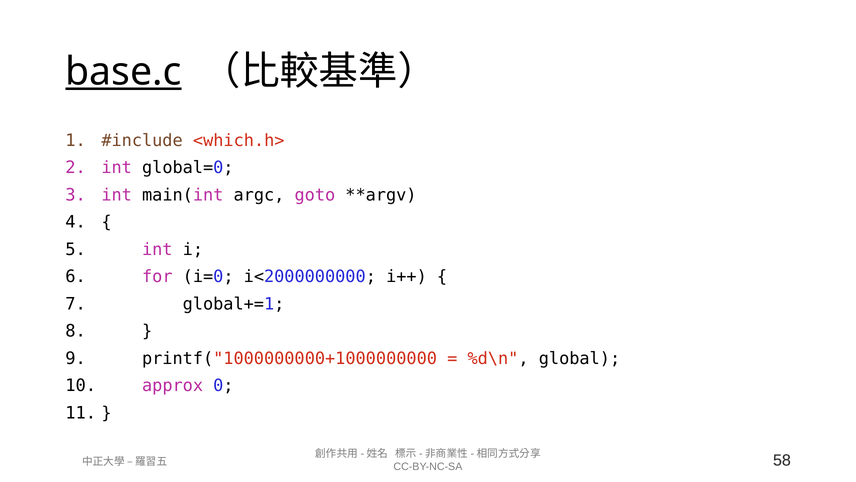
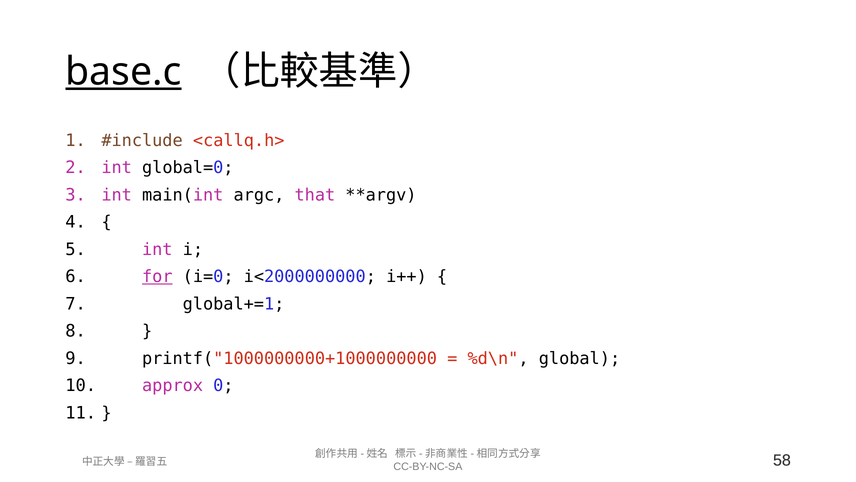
<which.h>: <which.h> -> <callq.h> (239, 140)
goto: goto -> that (315, 195)
for underline: none -> present (157, 277)
